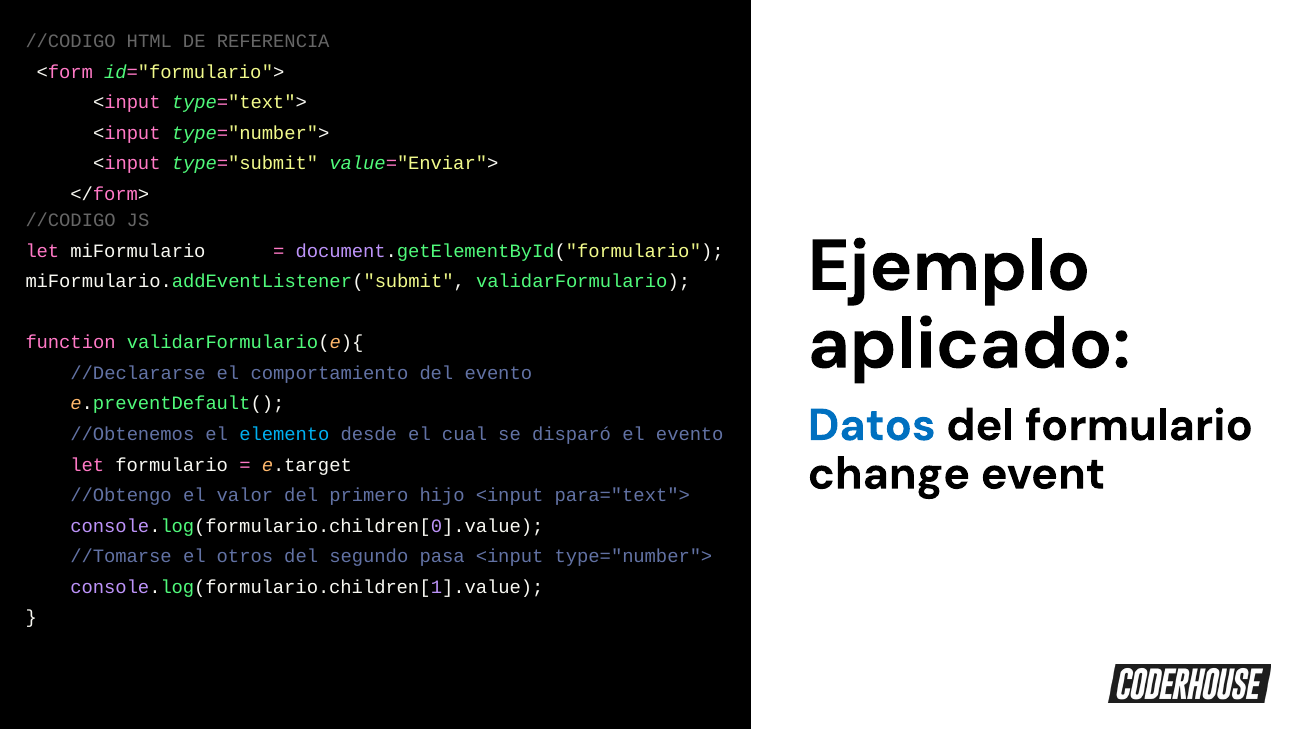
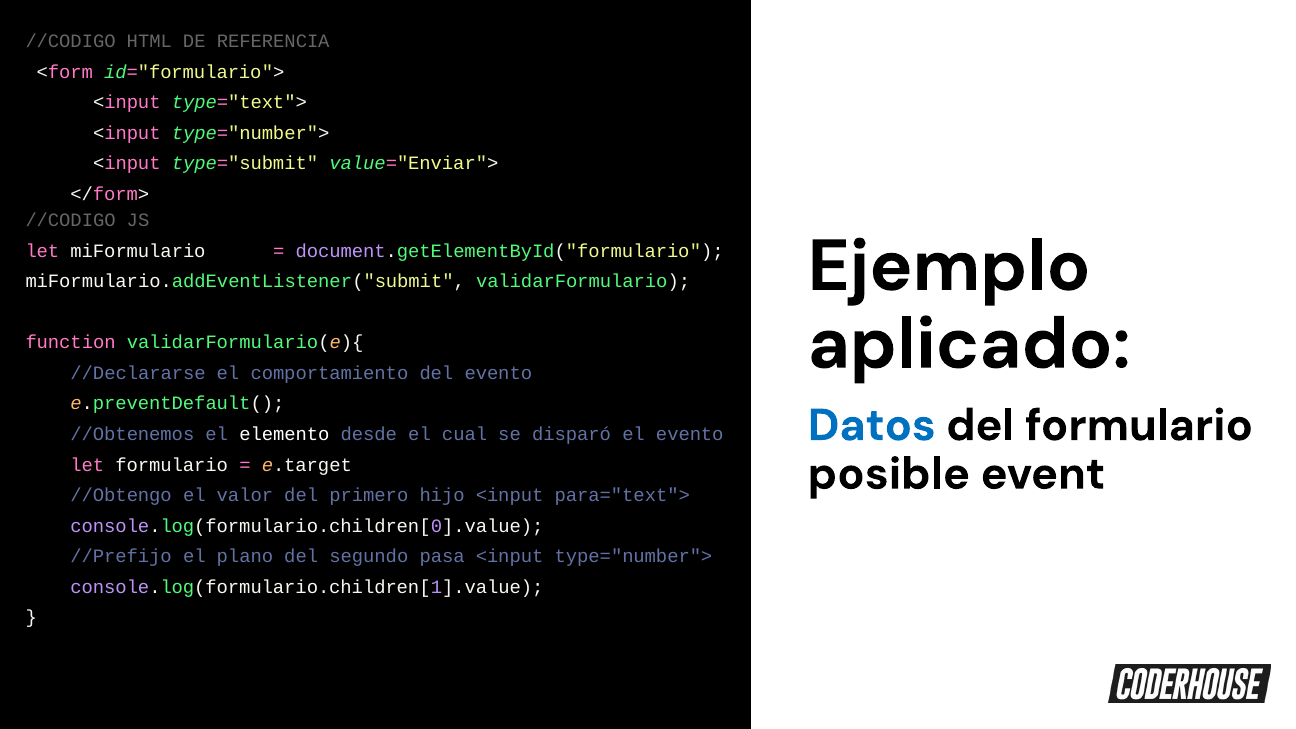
elemento colour: light blue -> white (284, 434)
change: change -> posible (889, 474)
//Tomarse: //Tomarse -> //Prefijo (121, 557)
otros: otros -> plano (245, 557)
